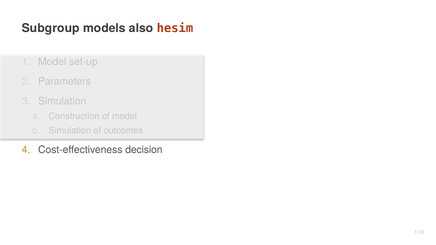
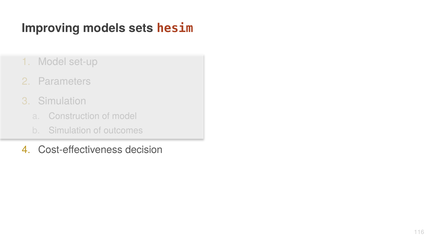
Subgroup: Subgroup -> Improving (51, 28)
also: also -> sets (141, 28)
